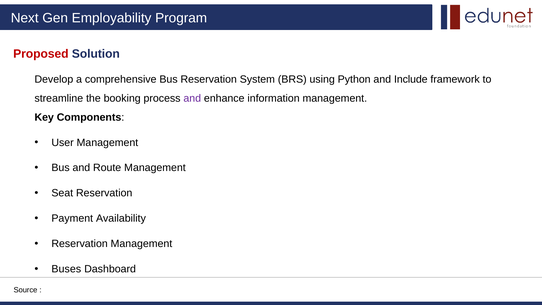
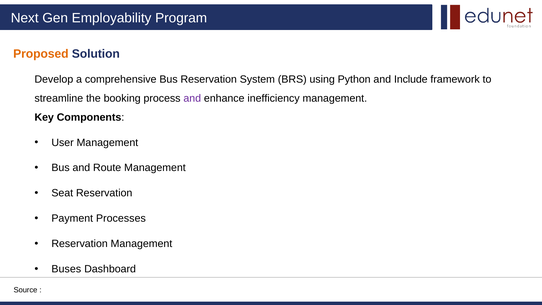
Proposed colour: red -> orange (41, 54)
information: information -> inefficiency (274, 98)
Availability: Availability -> Processes (121, 218)
